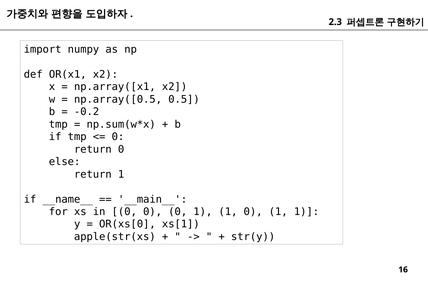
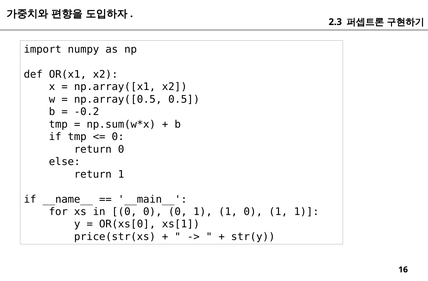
apple(str(xs: apple(str(xs -> price(str(xs (115, 237)
